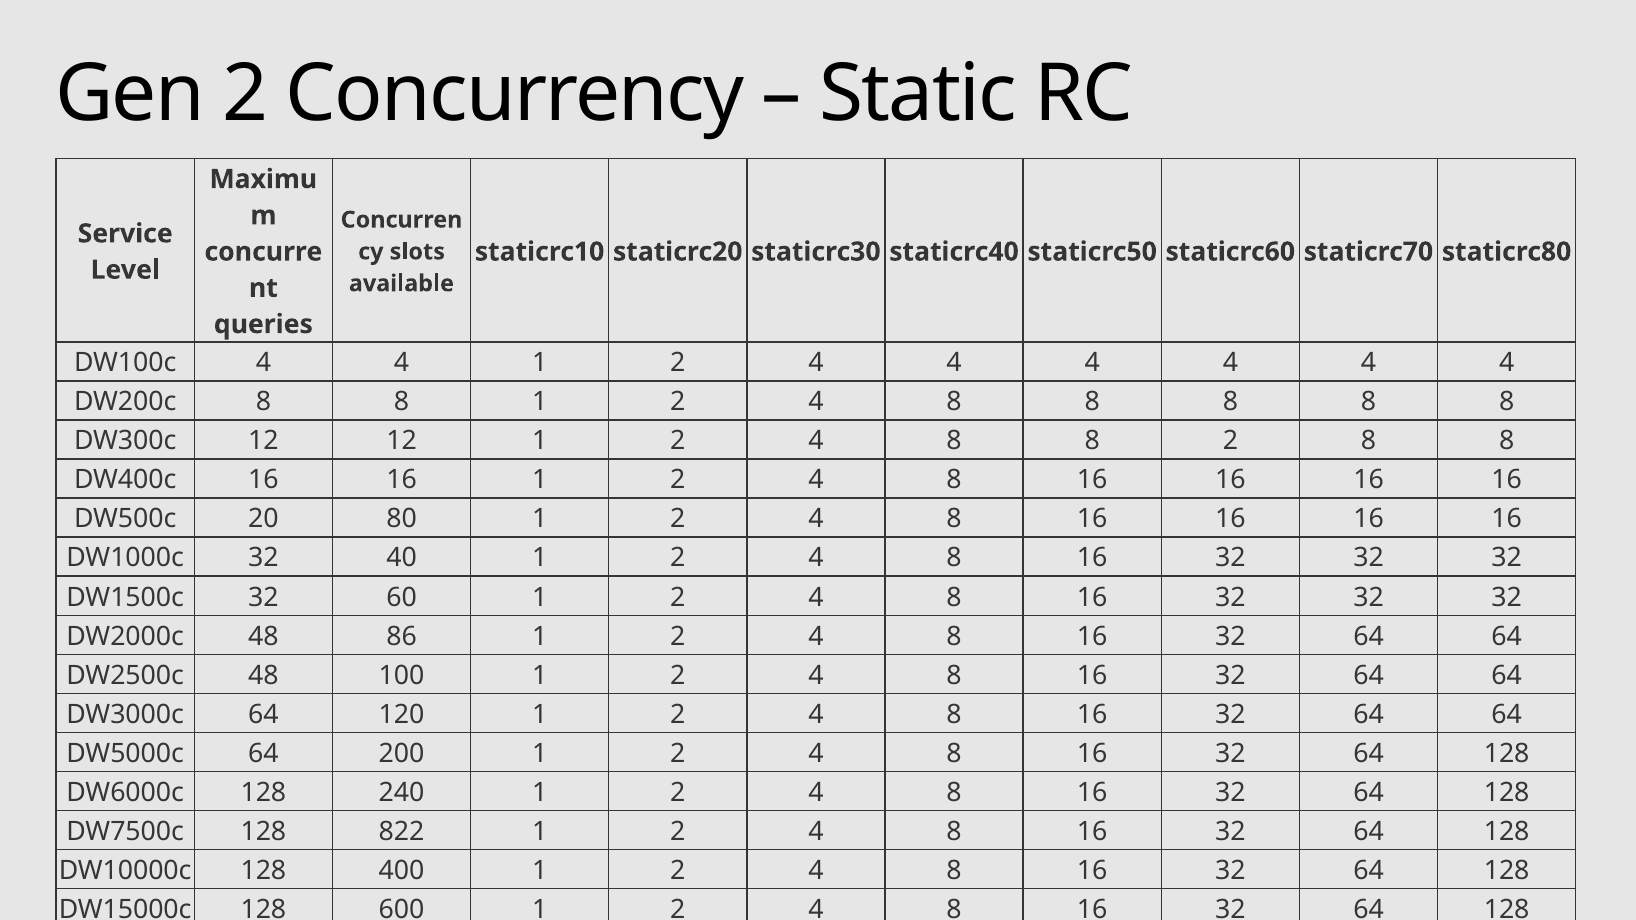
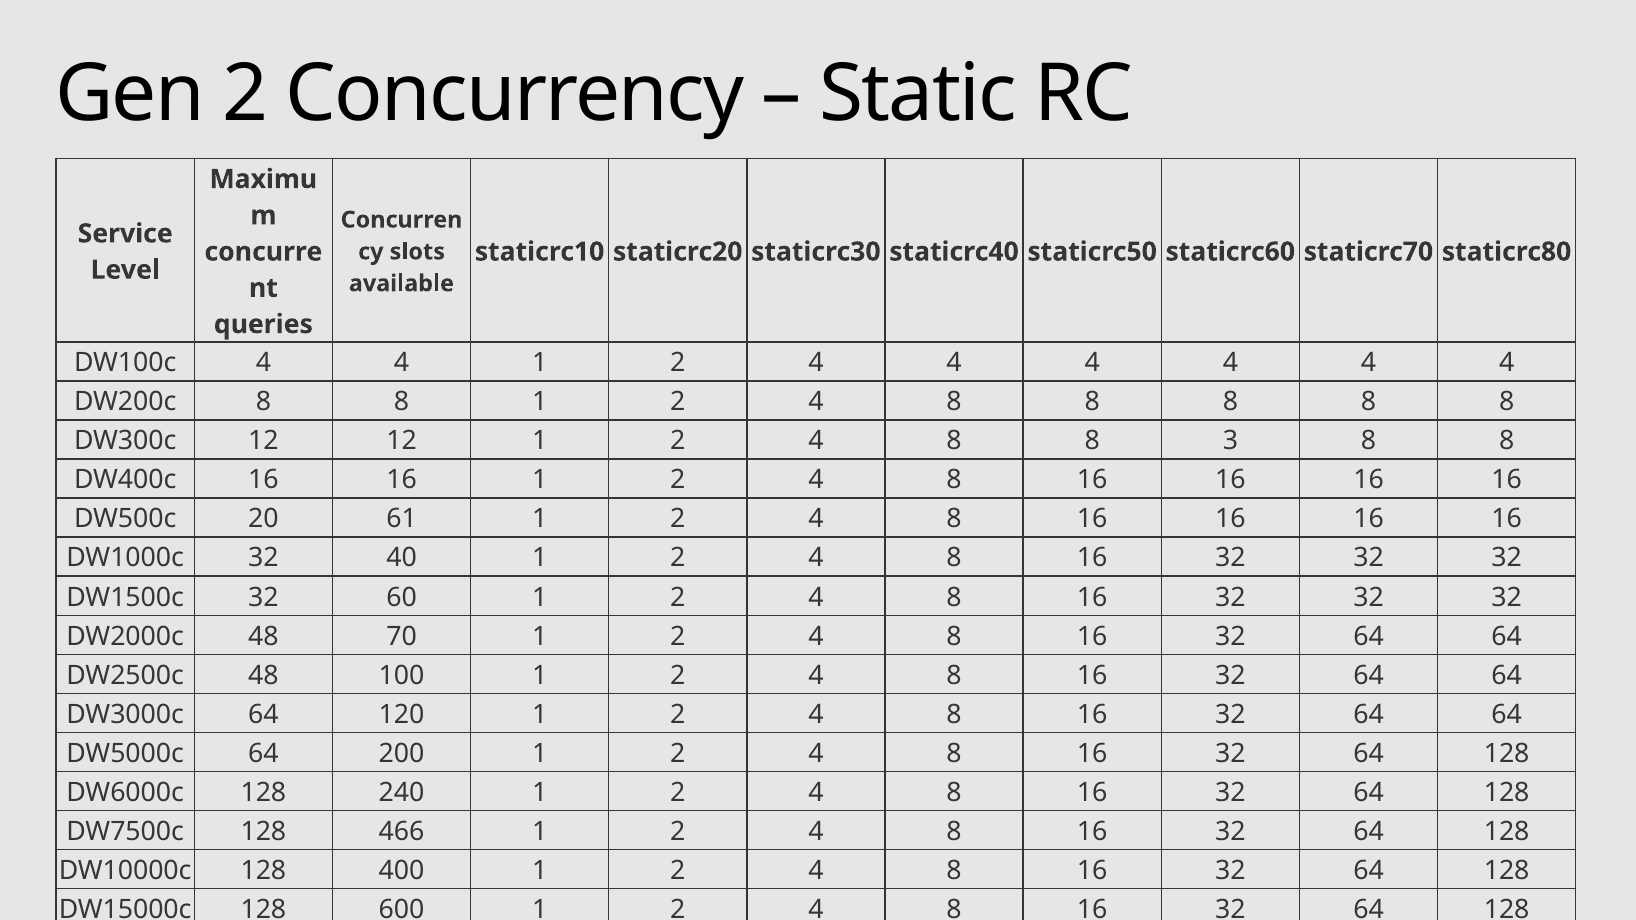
8 2: 2 -> 3 (1230, 441)
80: 80 -> 61 (402, 519)
86: 86 -> 70 (402, 636)
822: 822 -> 466 (402, 832)
